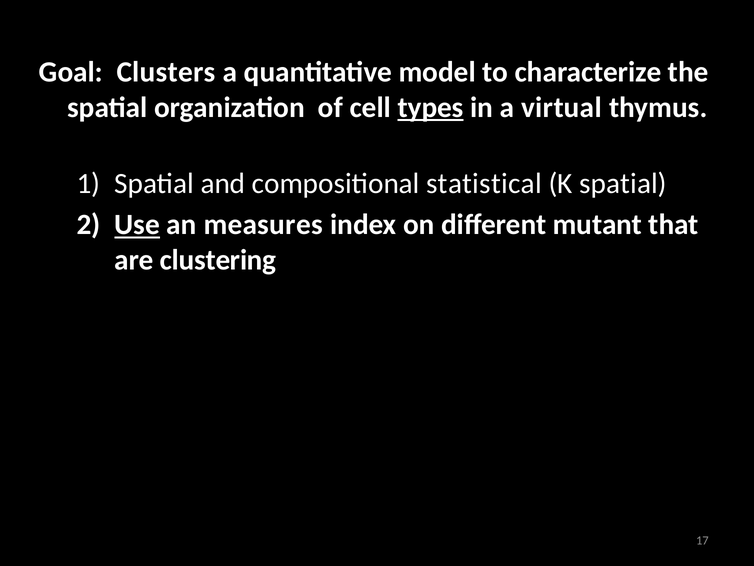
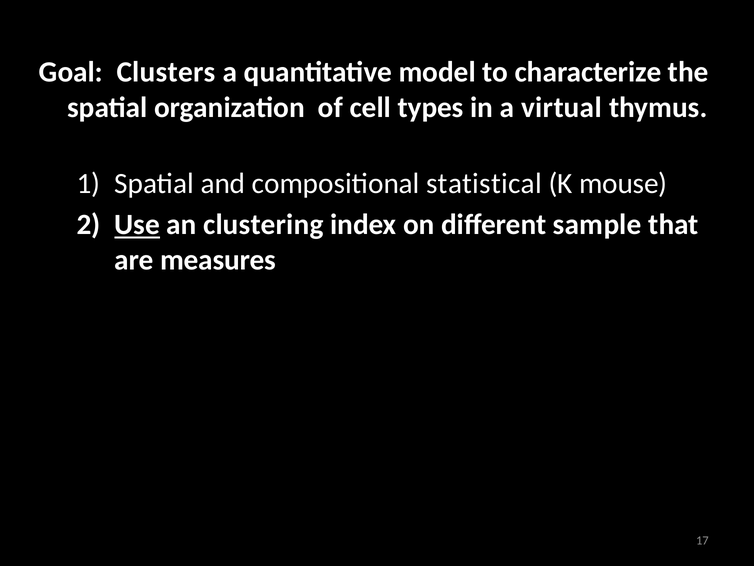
types underline: present -> none (431, 107)
K spatial: spatial -> mouse (623, 183)
measures: measures -> clustering (263, 225)
mutant: mutant -> sample (597, 225)
clustering: clustering -> measures (218, 260)
